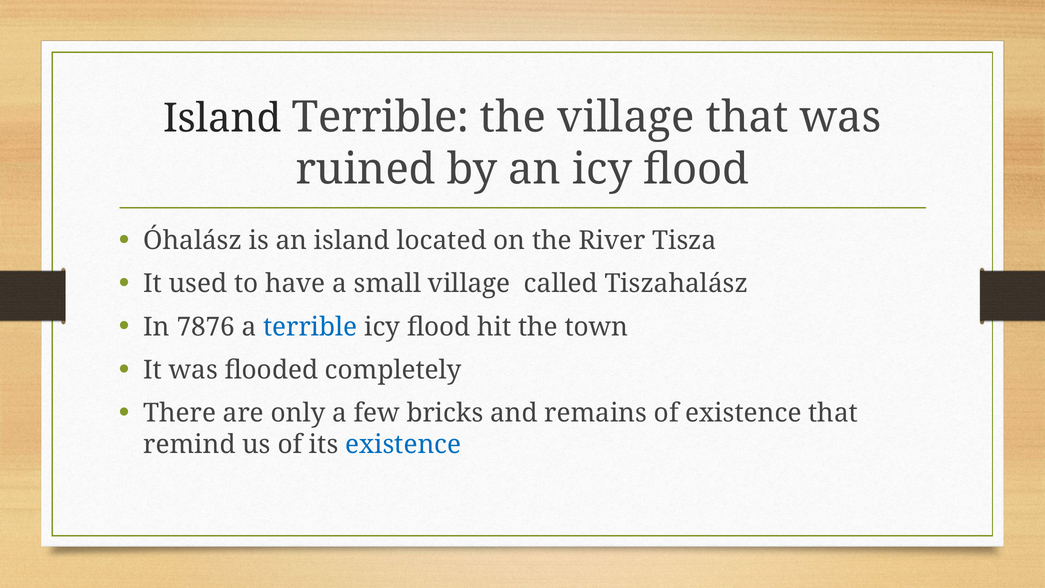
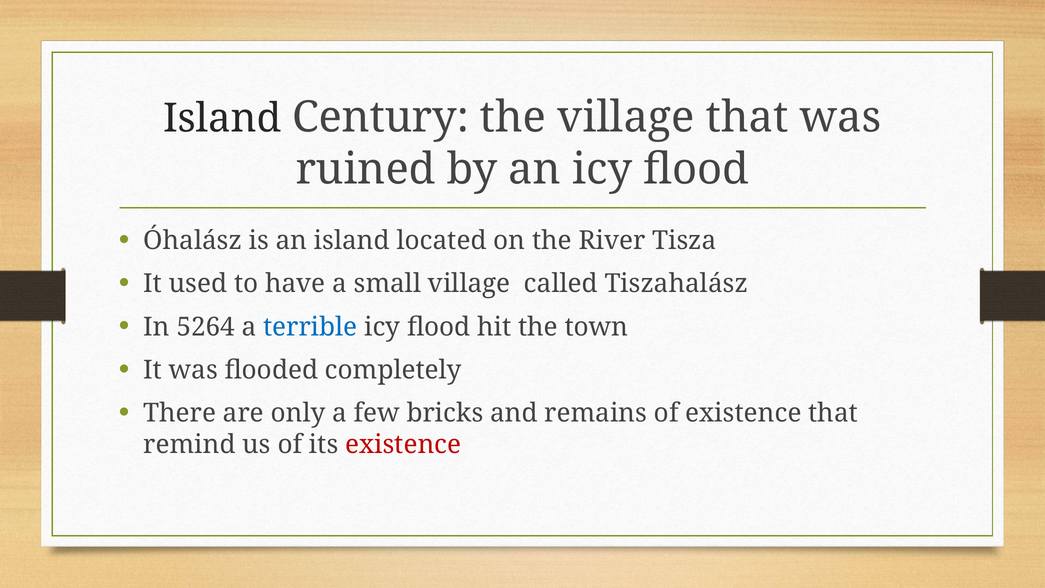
Island Terrible: Terrible -> Century (381, 117)
7876: 7876 -> 5264 (206, 327)
existence colour: blue -> red (403, 444)
